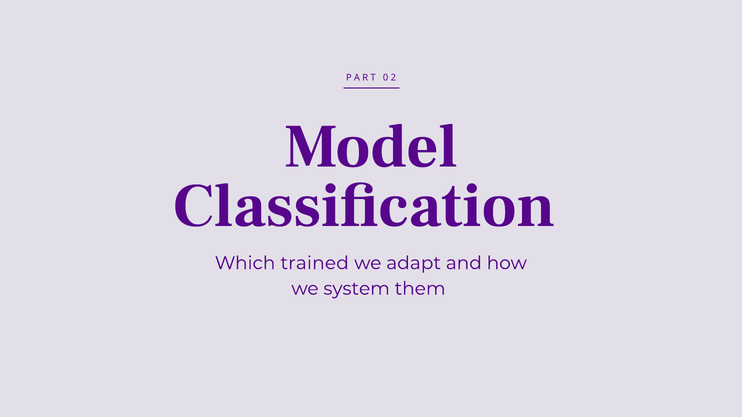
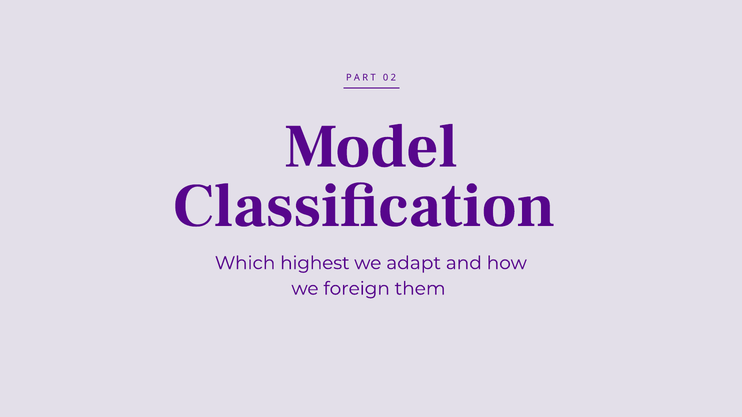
trained: trained -> highest (315, 263)
system: system -> foreign (357, 289)
